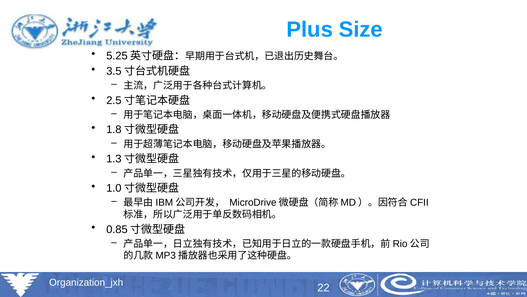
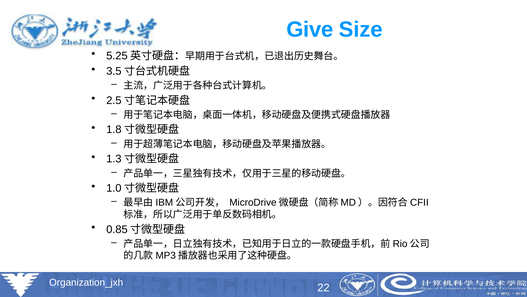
Plus: Plus -> Give (310, 30)
